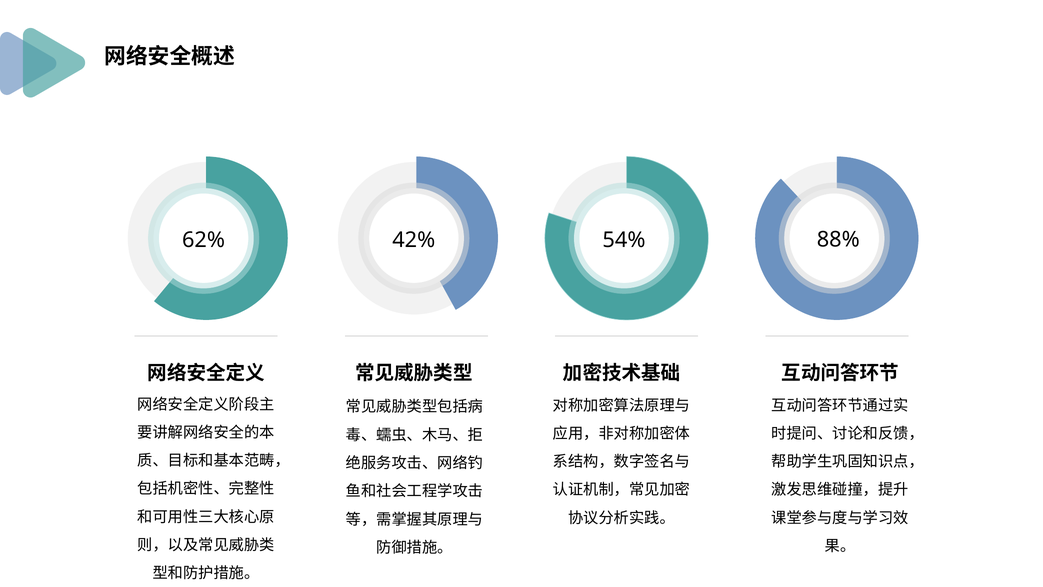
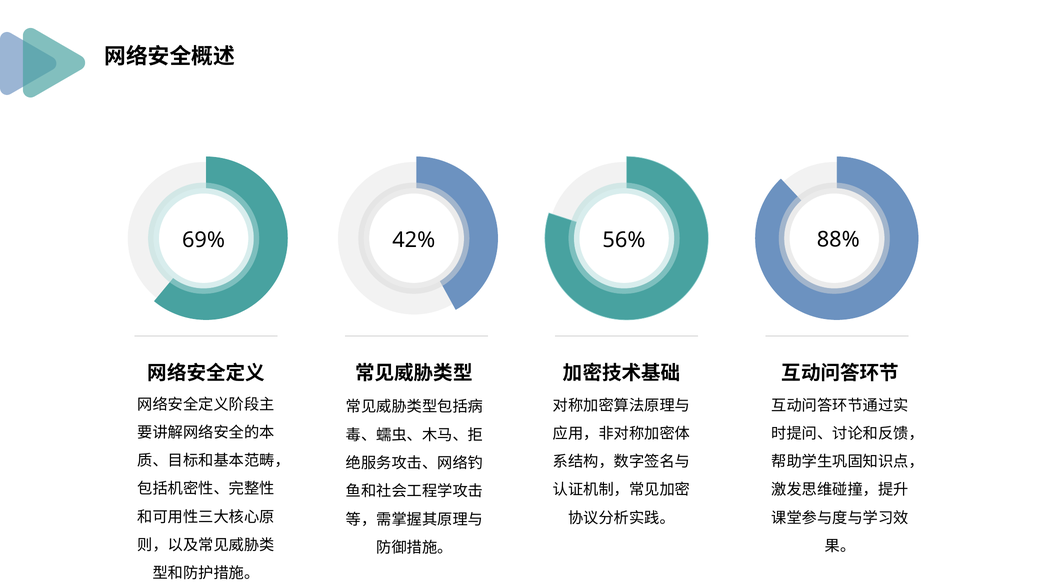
62%: 62% -> 69% (204, 240)
54%: 54% -> 56% (624, 240)
